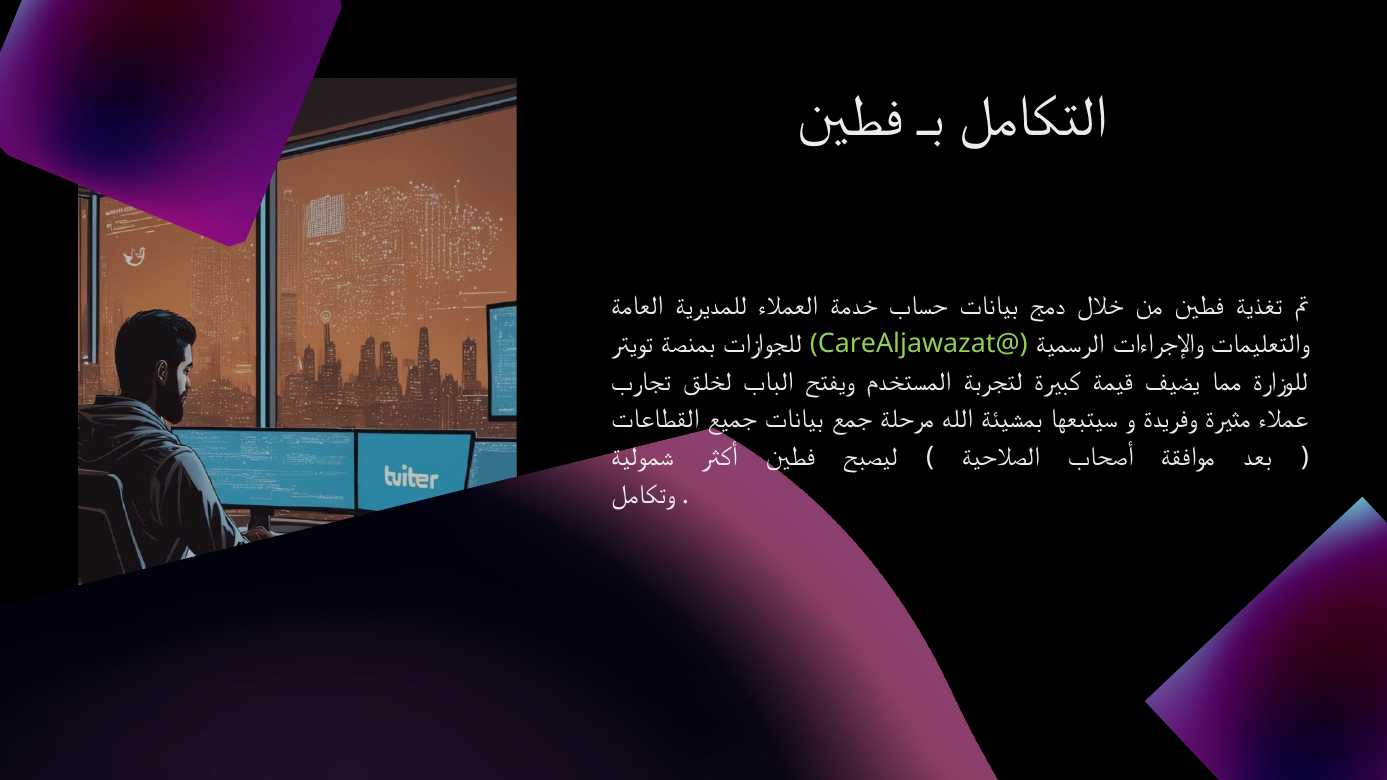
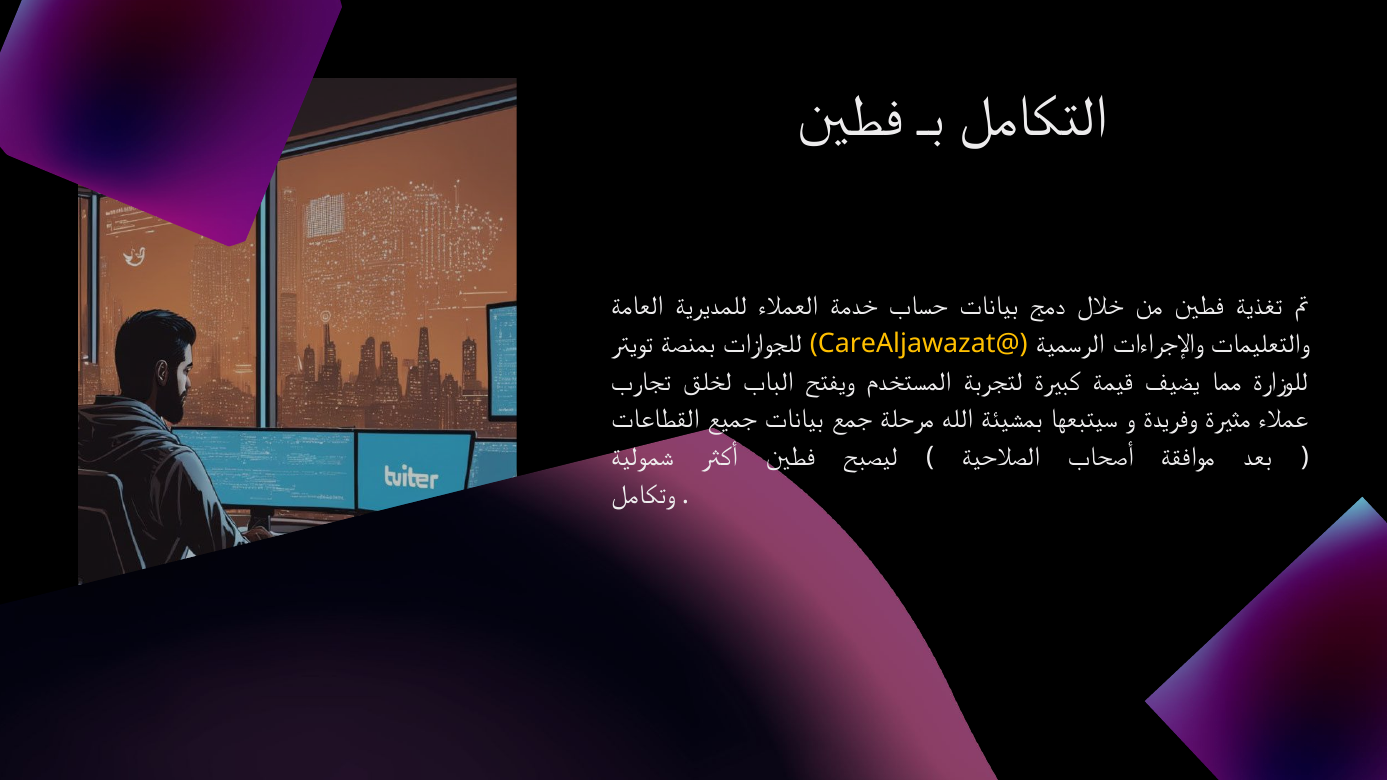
CareAljawazat@ colour: light green -> yellow (919, 344)
